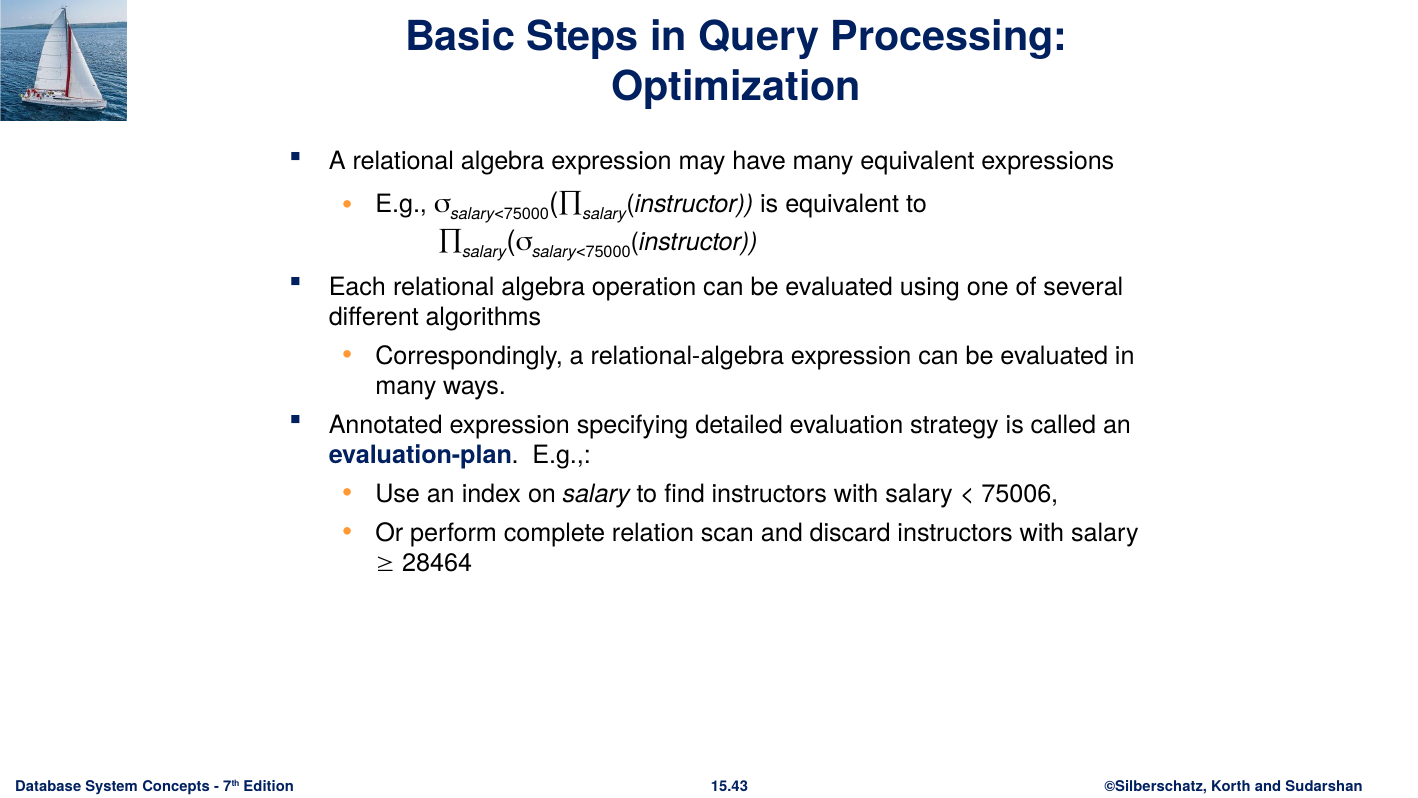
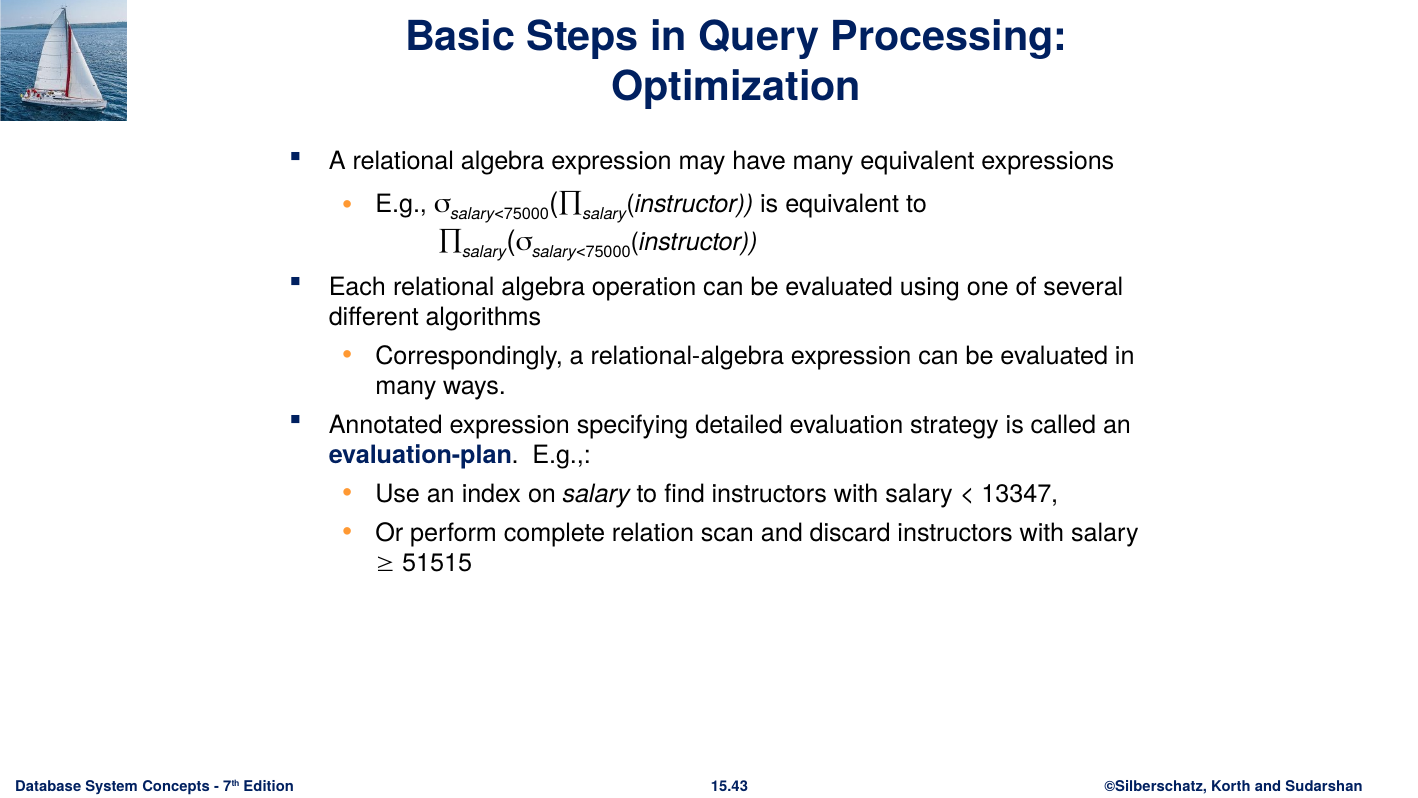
75006: 75006 -> 13347 (1020, 494)
28464: 28464 -> 51515 (437, 563)
